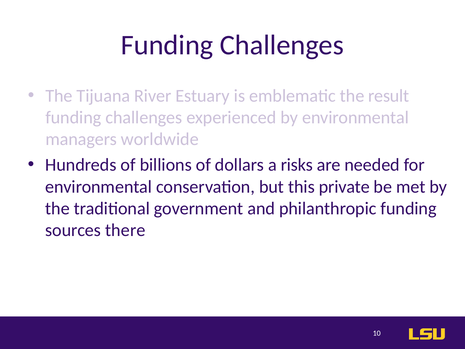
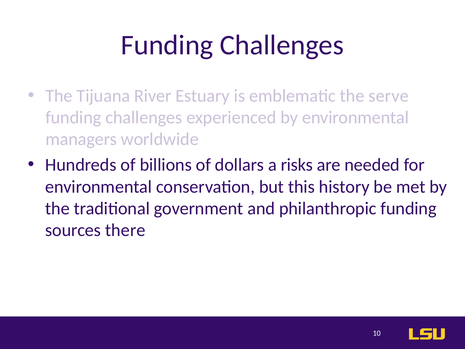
result: result -> serve (389, 96)
private: private -> history (344, 187)
